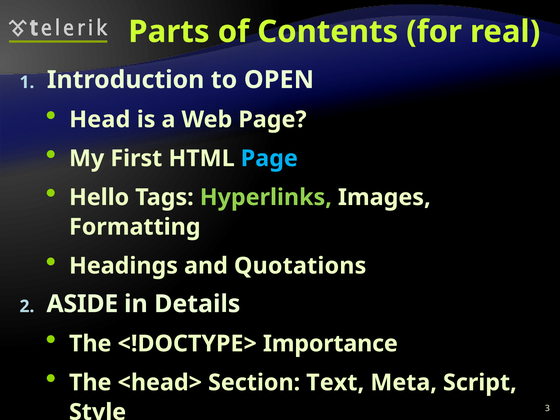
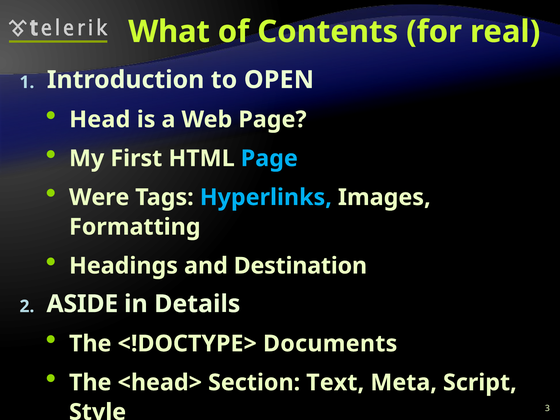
Parts: Parts -> What (169, 32)
Hello: Hello -> Were (99, 197)
Hyperlinks colour: light green -> light blue (266, 197)
Quotations: Quotations -> Destination (300, 266)
Importance: Importance -> Documents (330, 344)
